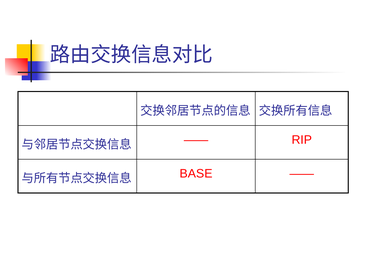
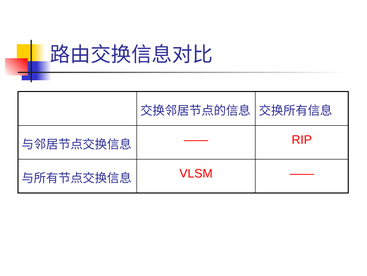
BASE: BASE -> VLSM (196, 173)
